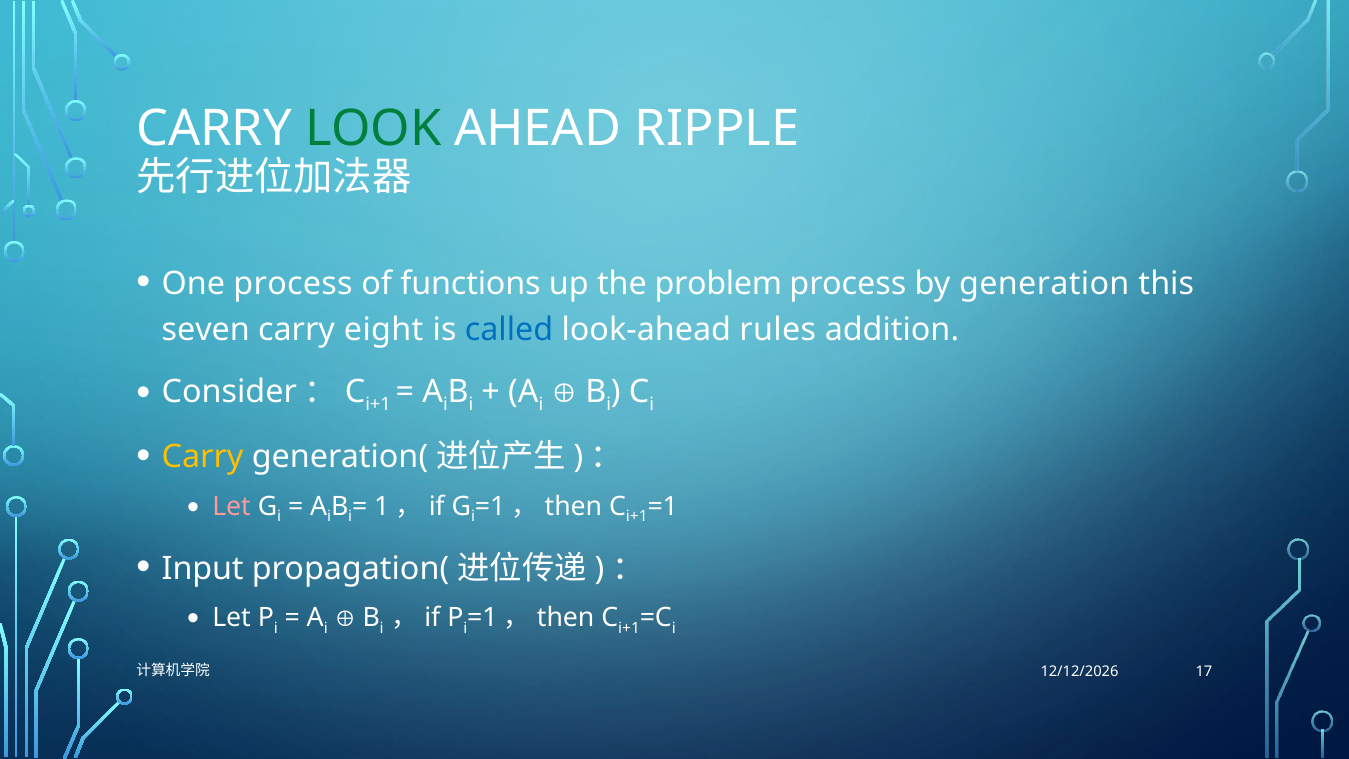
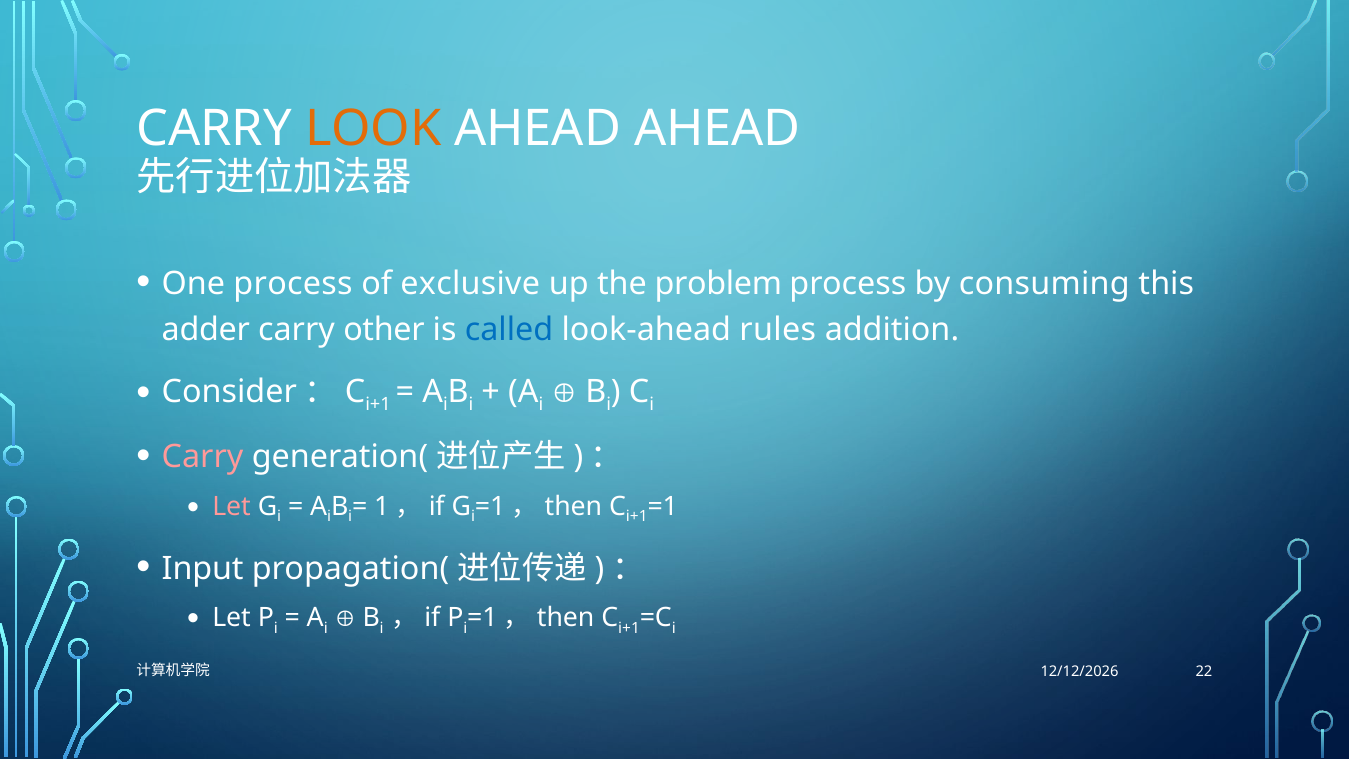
LOOK colour: green -> orange (373, 129)
AHEAD RIPPLE: RIPPLE -> AHEAD (717, 129)
functions: functions -> exclusive (470, 283)
generation: generation -> consuming (1044, 283)
seven: seven -> adder (206, 330)
eight: eight -> other (384, 330)
Carry colour: yellow -> pink (203, 457)
17: 17 -> 22 (1204, 671)
